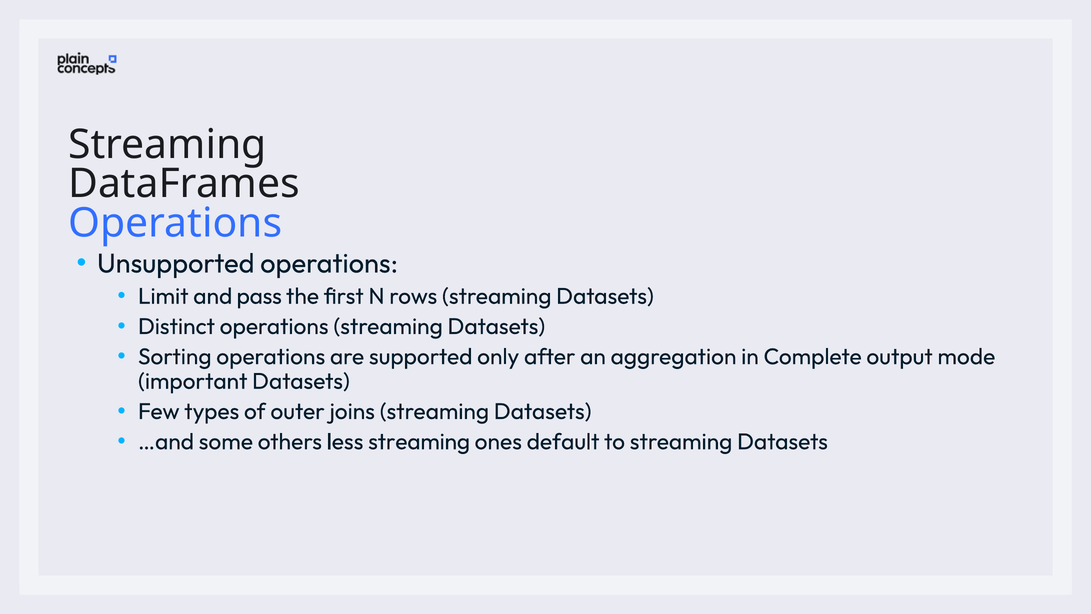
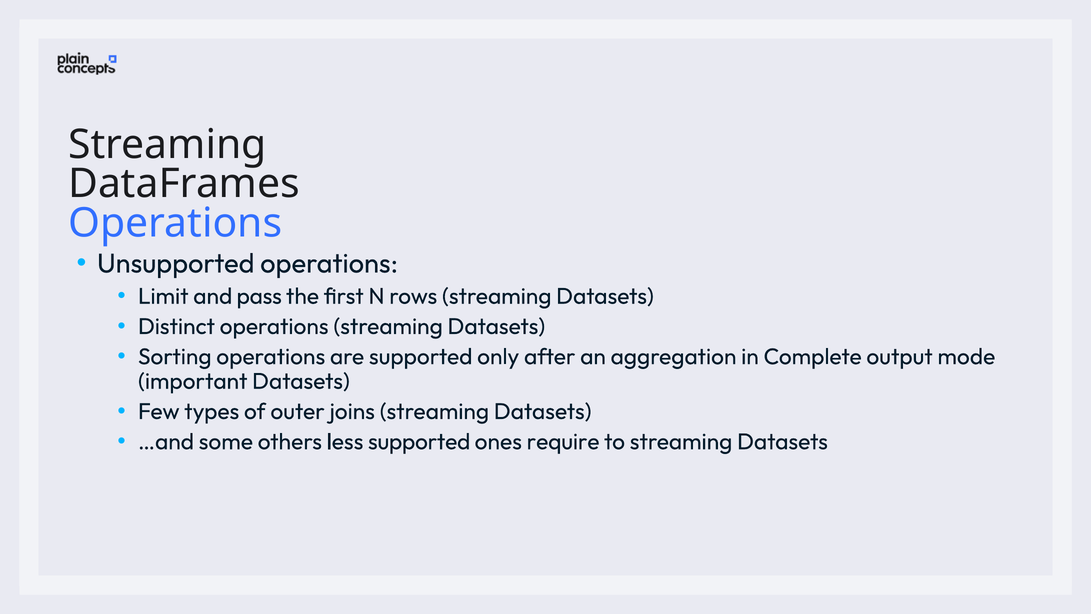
less streaming: streaming -> supported (419, 442)
default: default -> require (563, 442)
